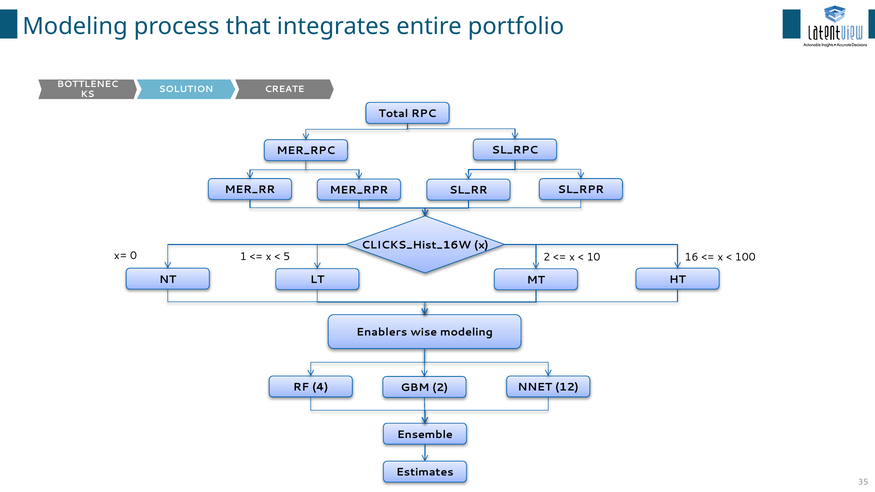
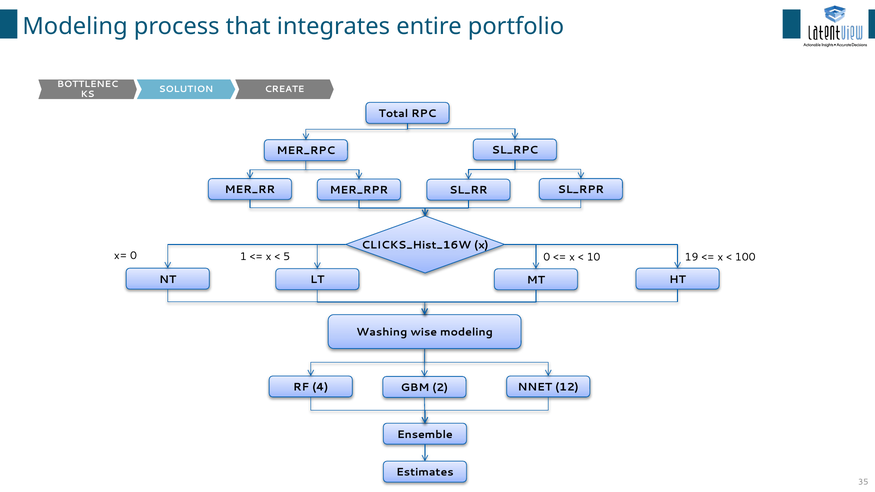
5 2: 2 -> 0 (547, 257)
16: 16 -> 19 (692, 257)
Enablers: Enablers -> Washing (382, 332)
